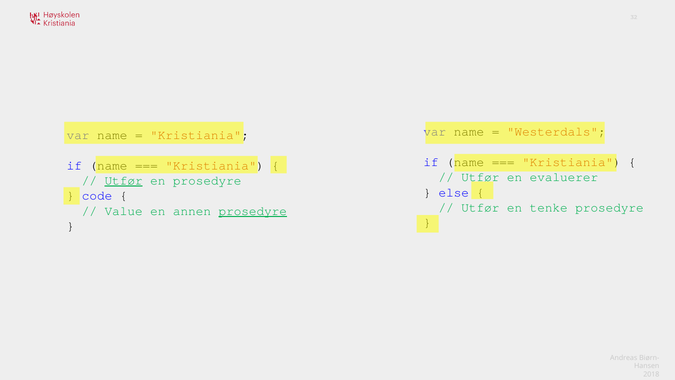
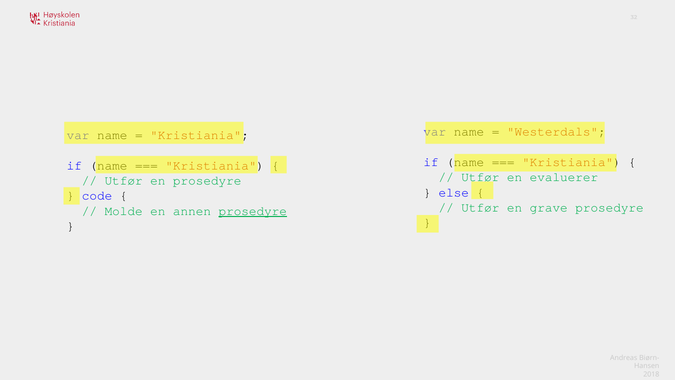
Utfør underline: present -> none (124, 180)
tenke: tenke -> grave (549, 207)
Value: Value -> Molde (124, 211)
